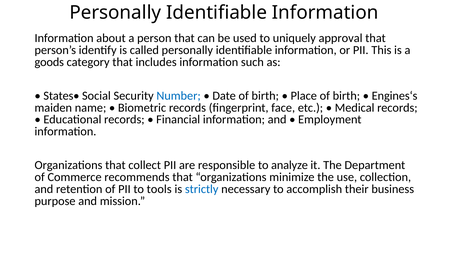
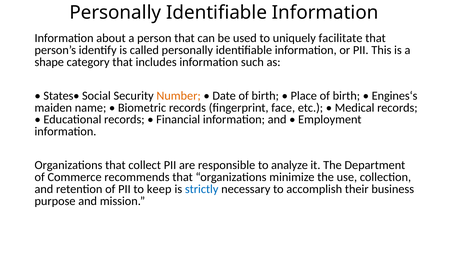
approval: approval -> facilitate (341, 38)
goods: goods -> shape (49, 62)
Number colour: blue -> orange (179, 96)
tools: tools -> keep (159, 189)
